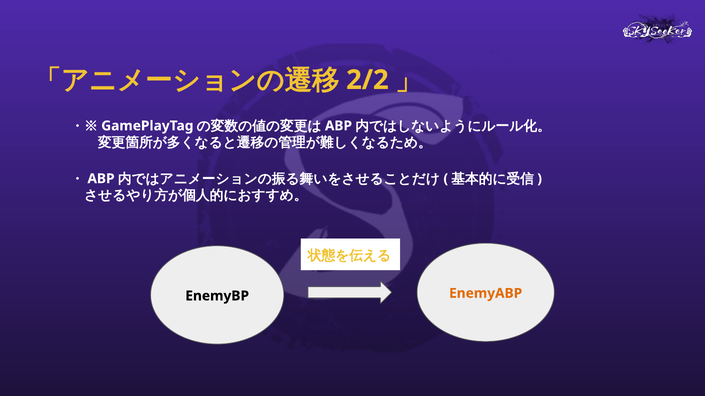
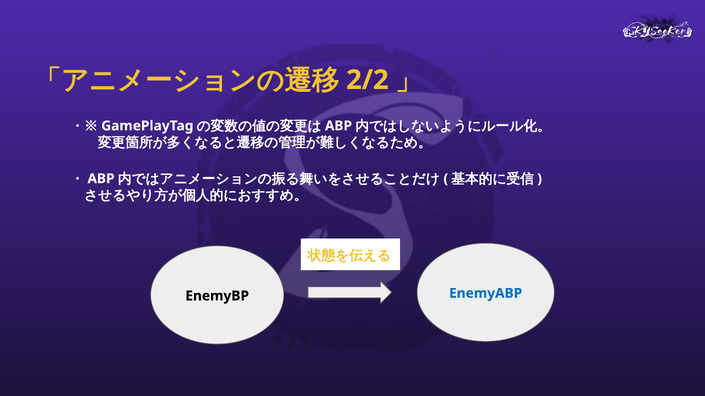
EnemyABP colour: orange -> blue (486, 294)
